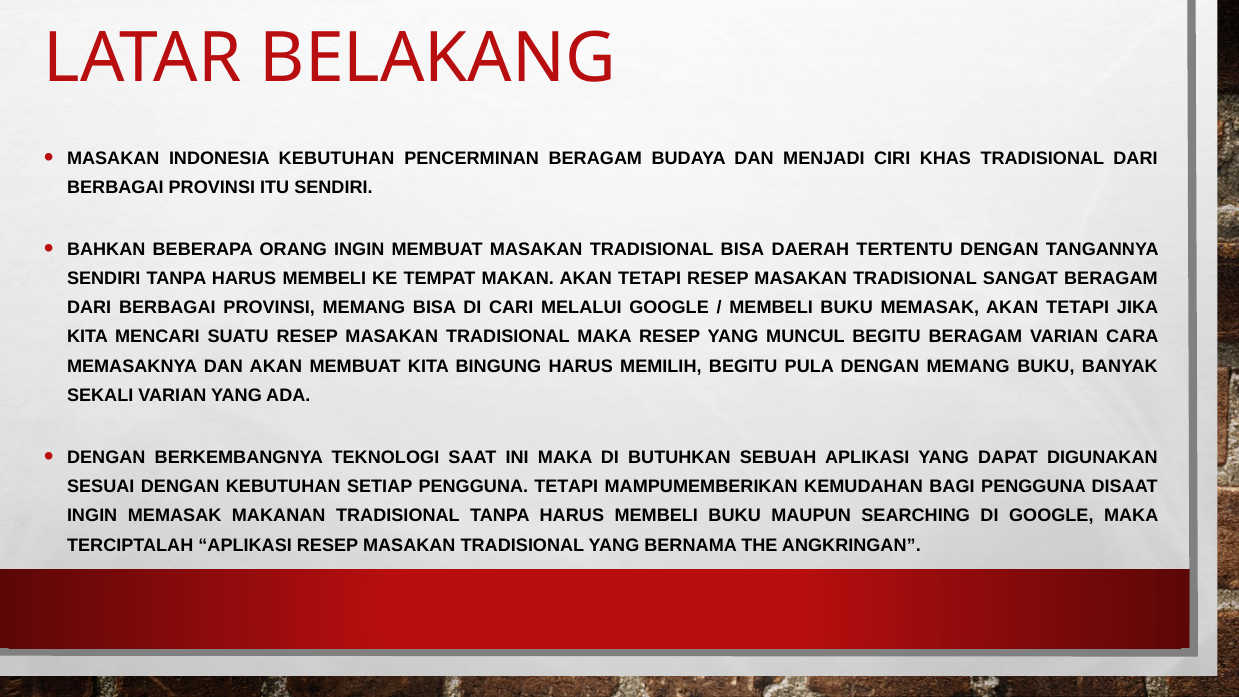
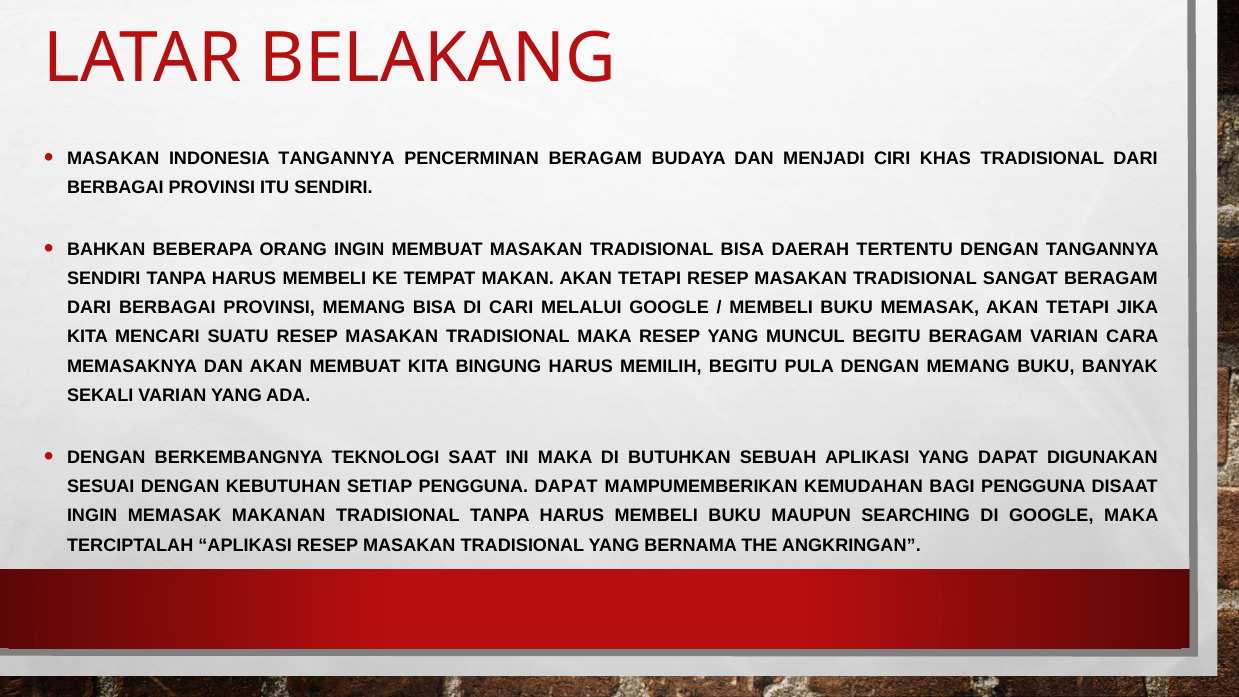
INDONESIA KEBUTUHAN: KEBUTUHAN -> TANGANNYA (337, 158)
PENGGUNA TETAPI: TETAPI -> DAPAT (566, 487)
